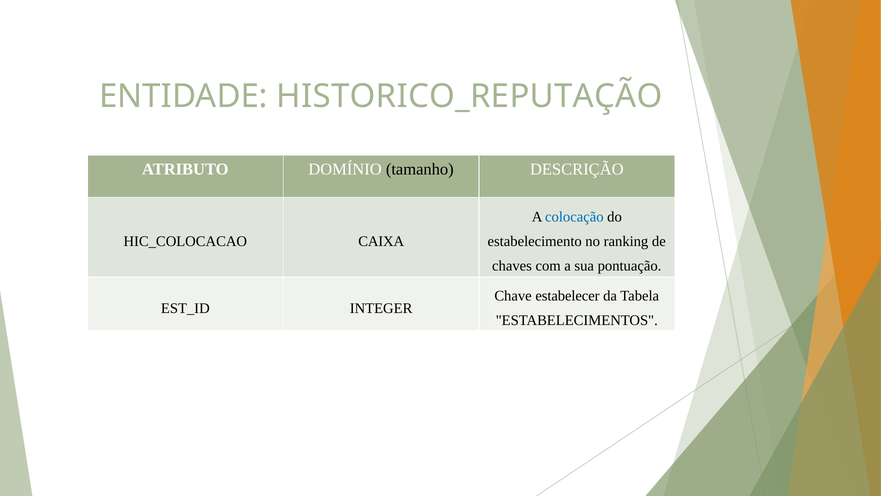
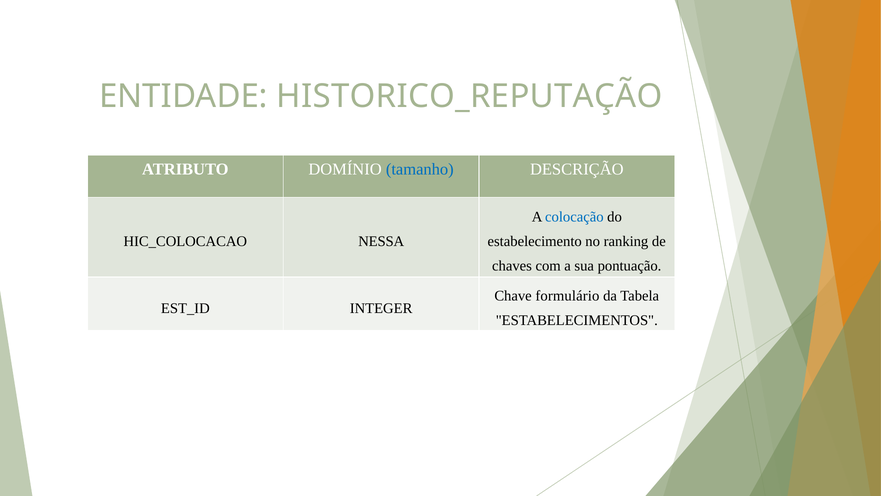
tamanho colour: black -> blue (420, 169)
CAIXA: CAIXA -> NESSA (381, 241)
estabelecer: estabelecer -> formulário (567, 296)
